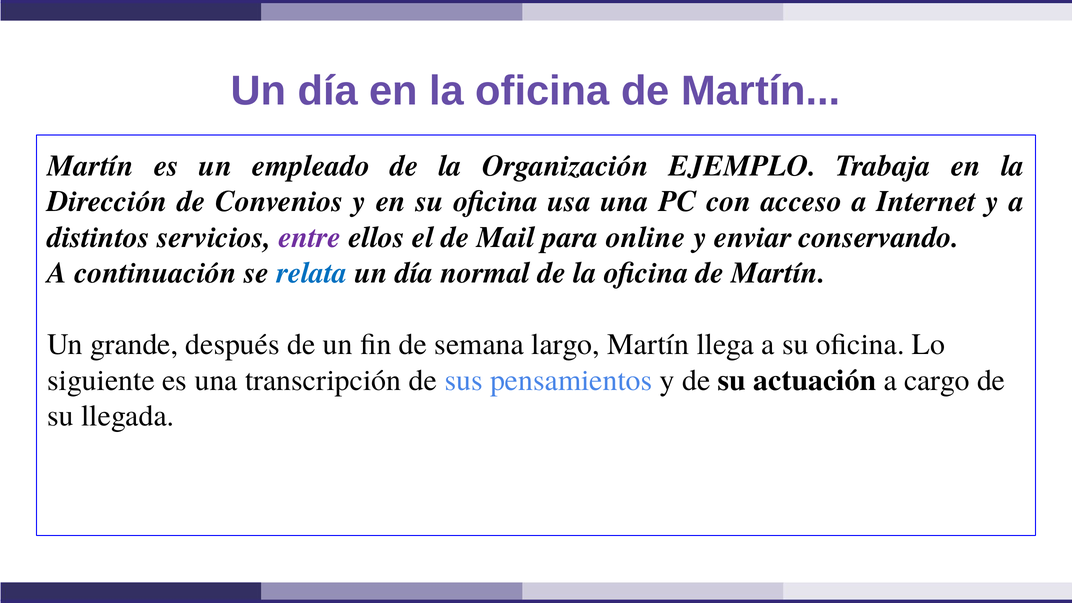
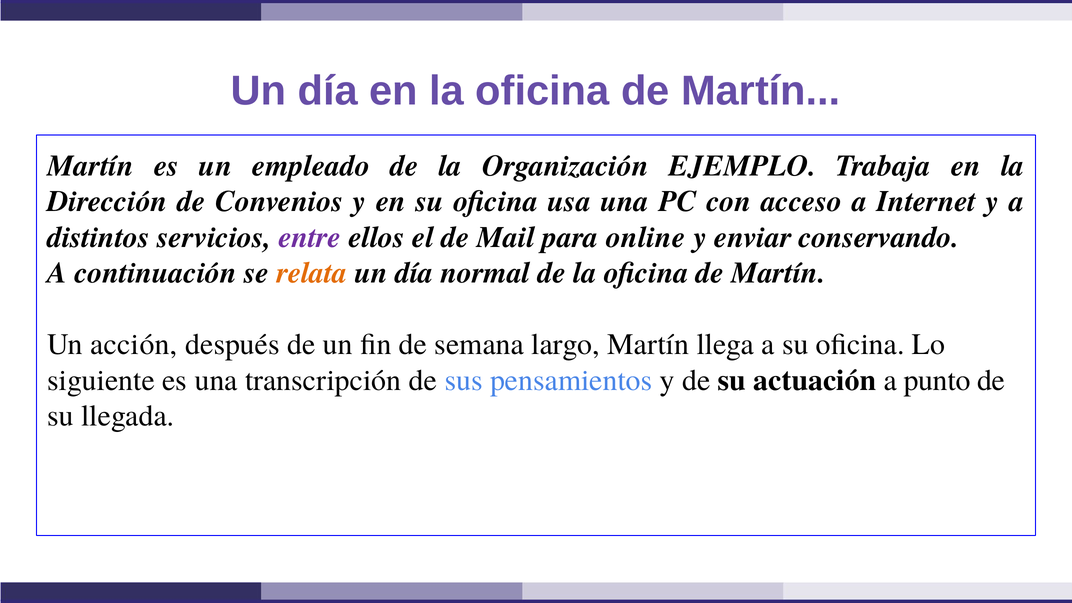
relata colour: blue -> orange (312, 273)
grande: grande -> acción (134, 345)
cargo: cargo -> punto (937, 380)
